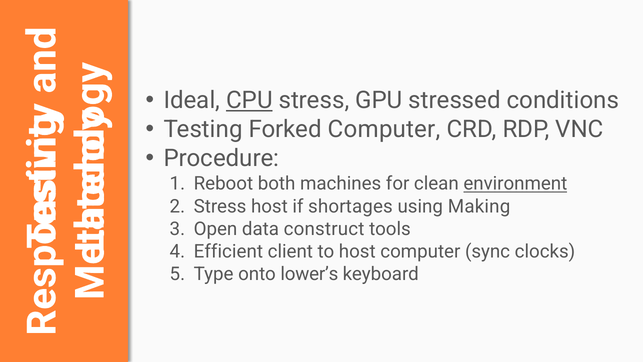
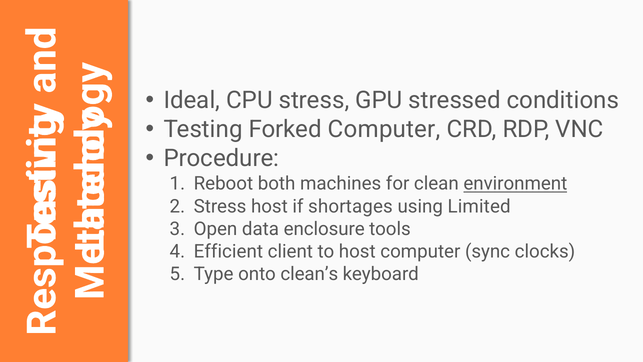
CPU underline: present -> none (249, 100)
Making: Making -> Limited (479, 206)
construct: construct -> enclosure (324, 229)
lower’s: lower’s -> clean’s (309, 274)
